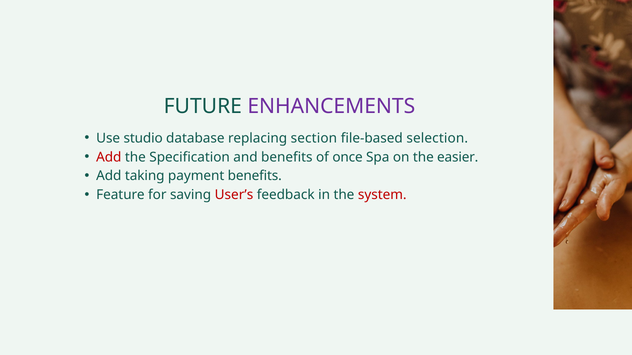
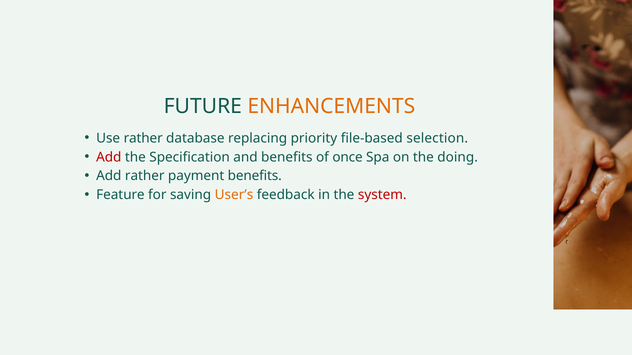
ENHANCEMENTS colour: purple -> orange (331, 106)
Use studio: studio -> rather (143, 138)
section: section -> priority (314, 138)
easier: easier -> doing (458, 157)
Add taking: taking -> rather (145, 176)
User’s colour: red -> orange (234, 195)
